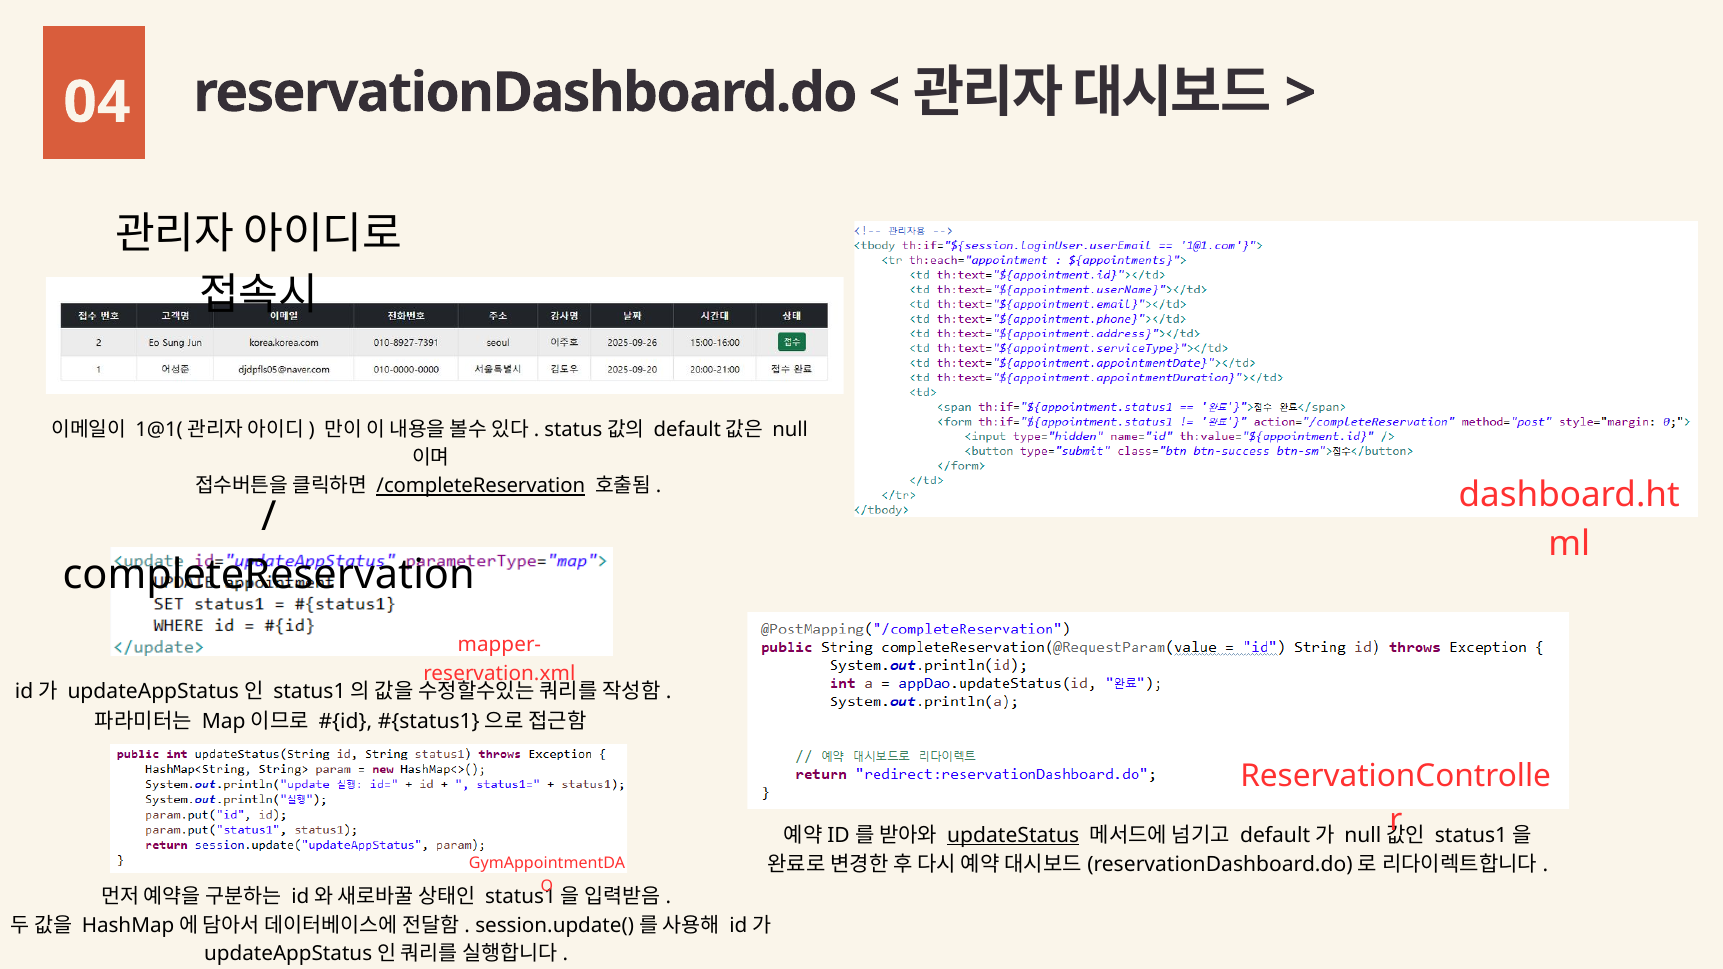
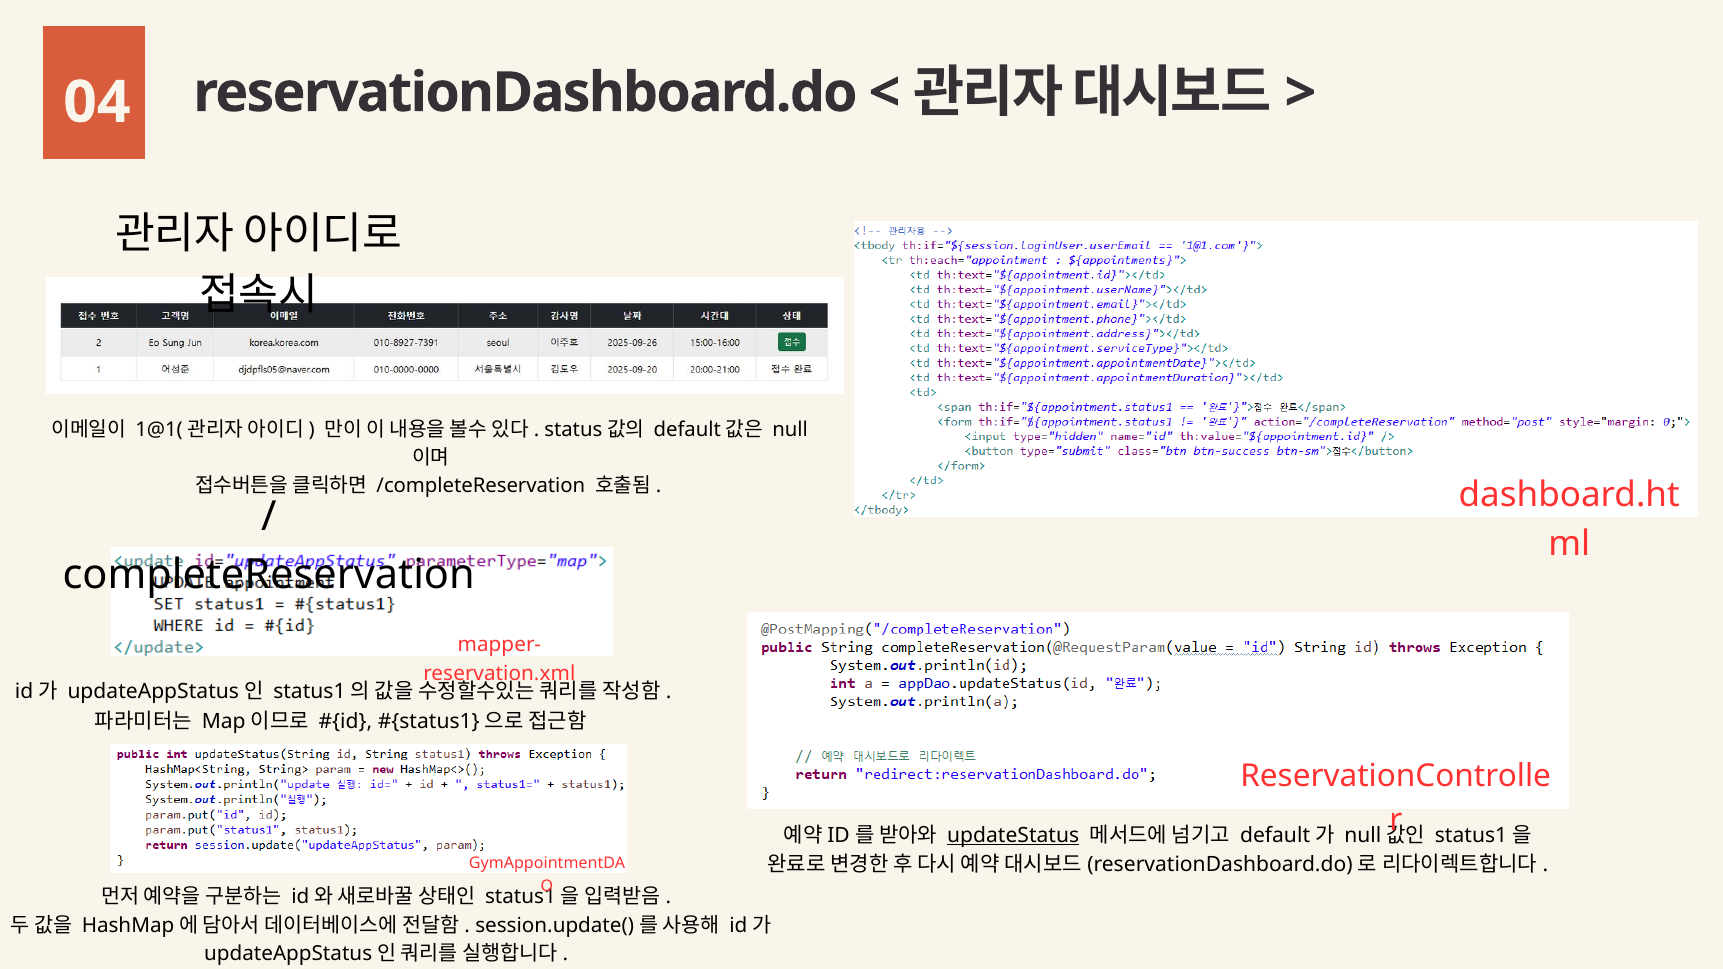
/completeReservation underline: present -> none (481, 486)
